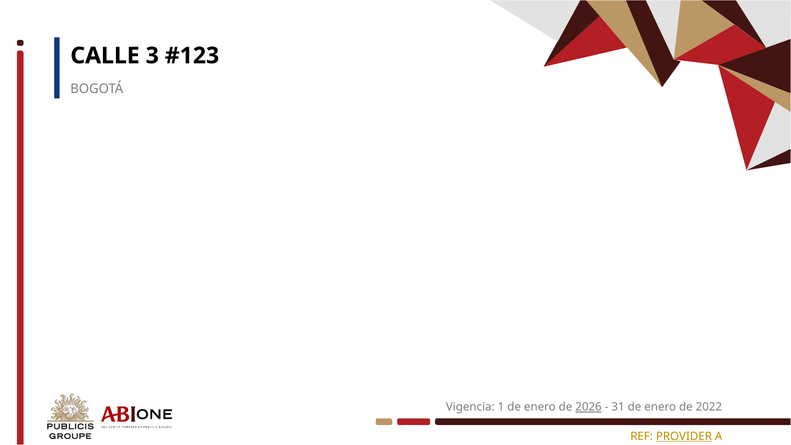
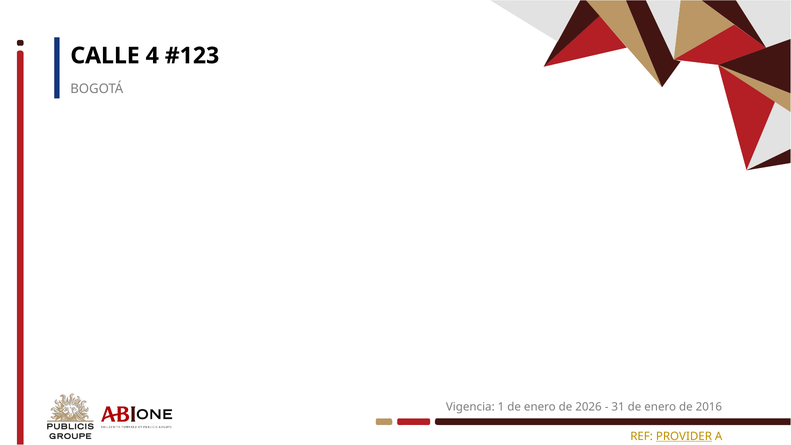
3: 3 -> 4 (152, 56)
2026 underline: present -> none (588, 407)
2022: 2022 -> 2016 (709, 407)
